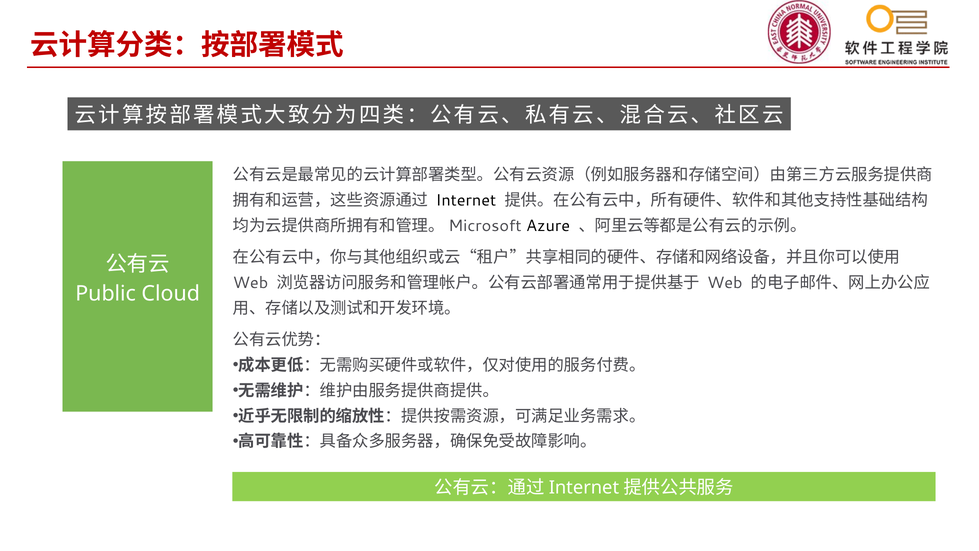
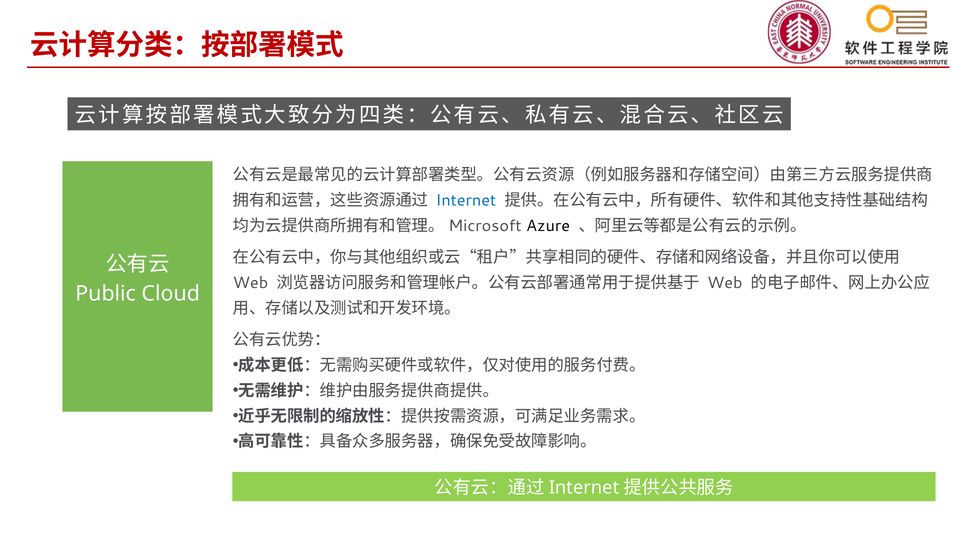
Internet colour: black -> blue (466, 200)
